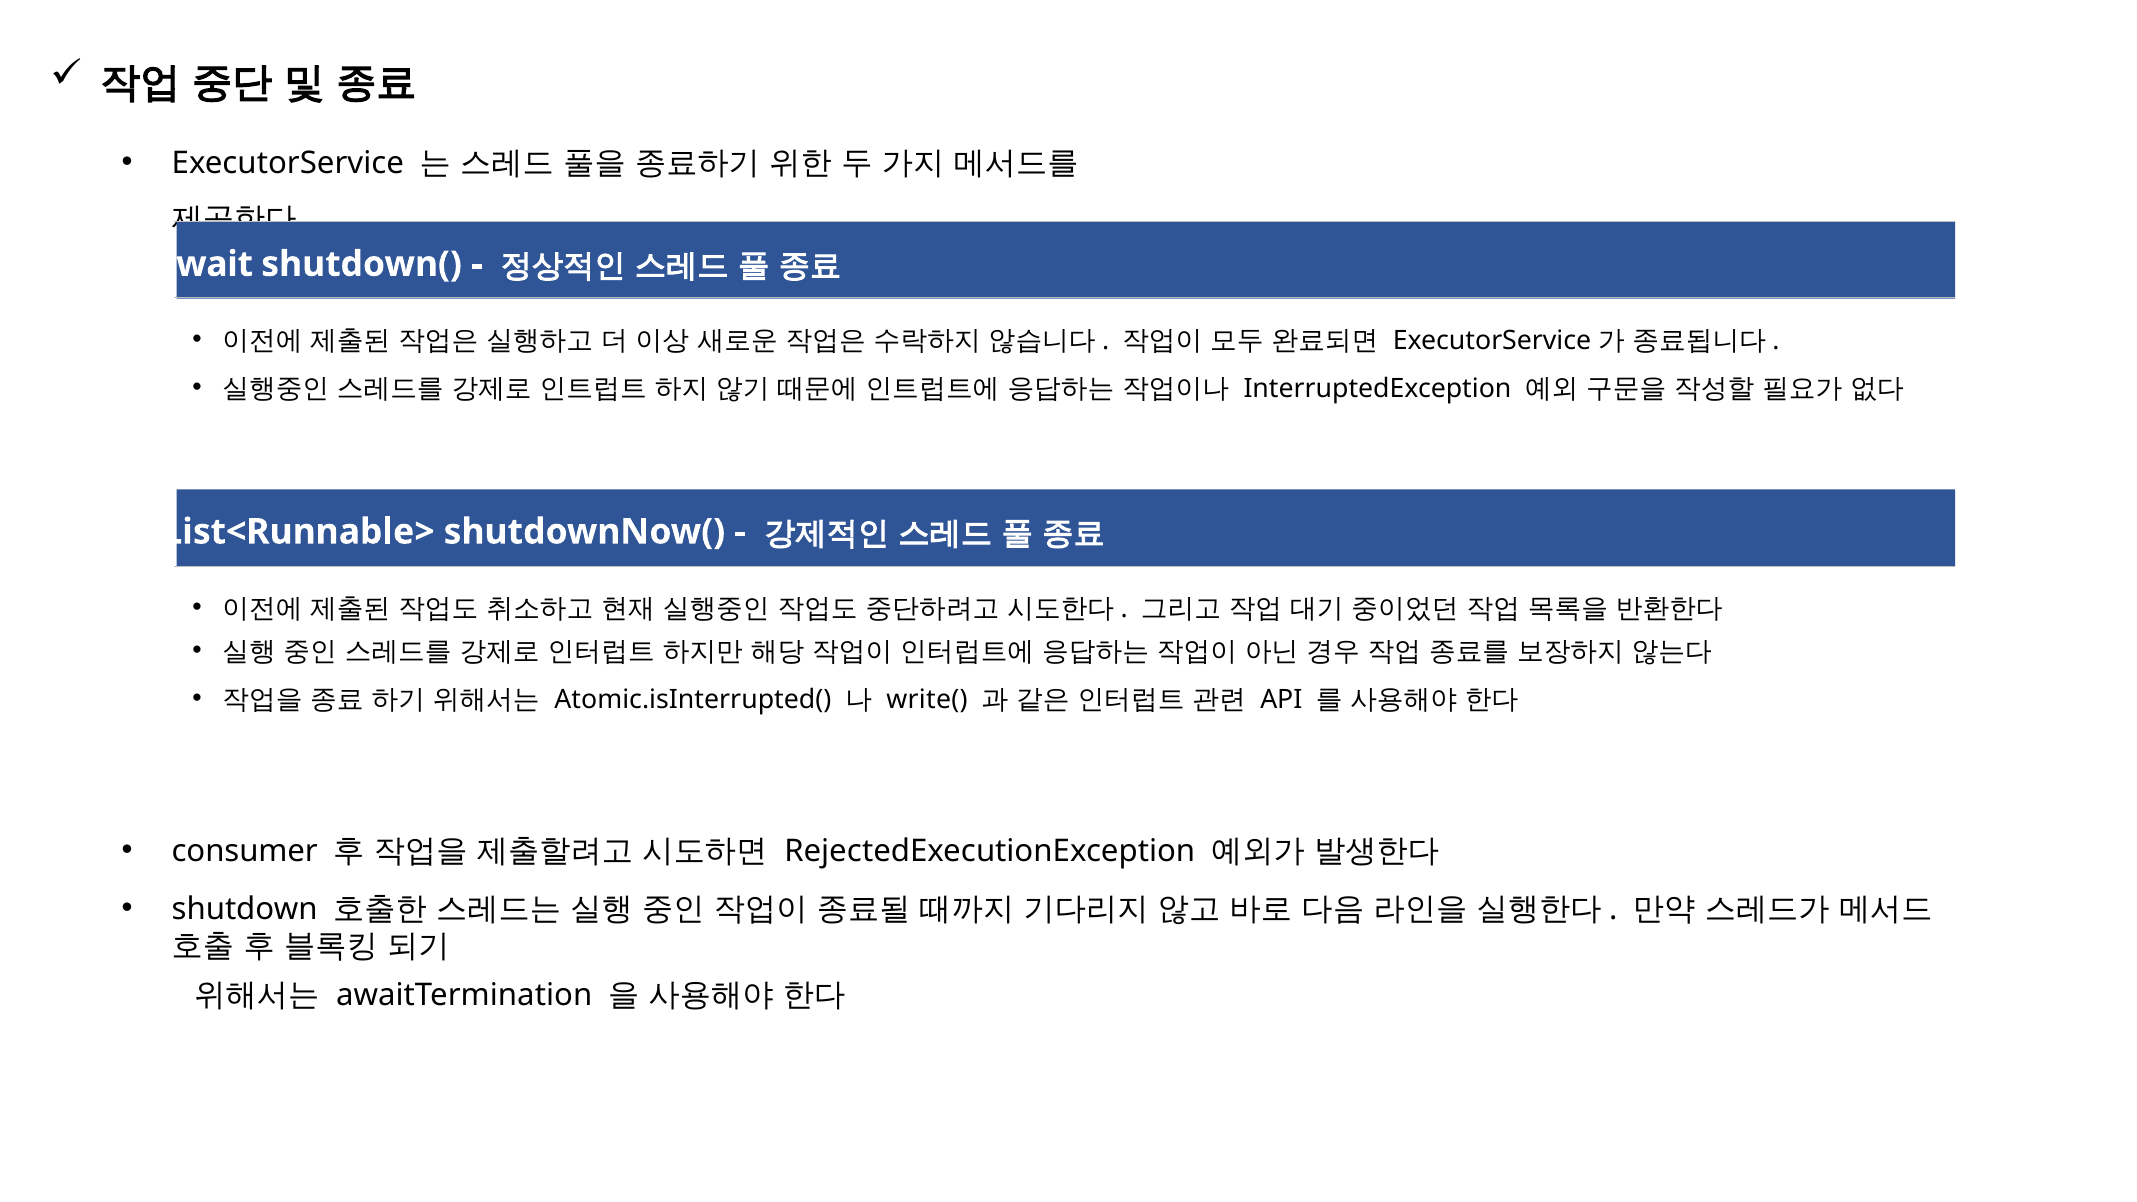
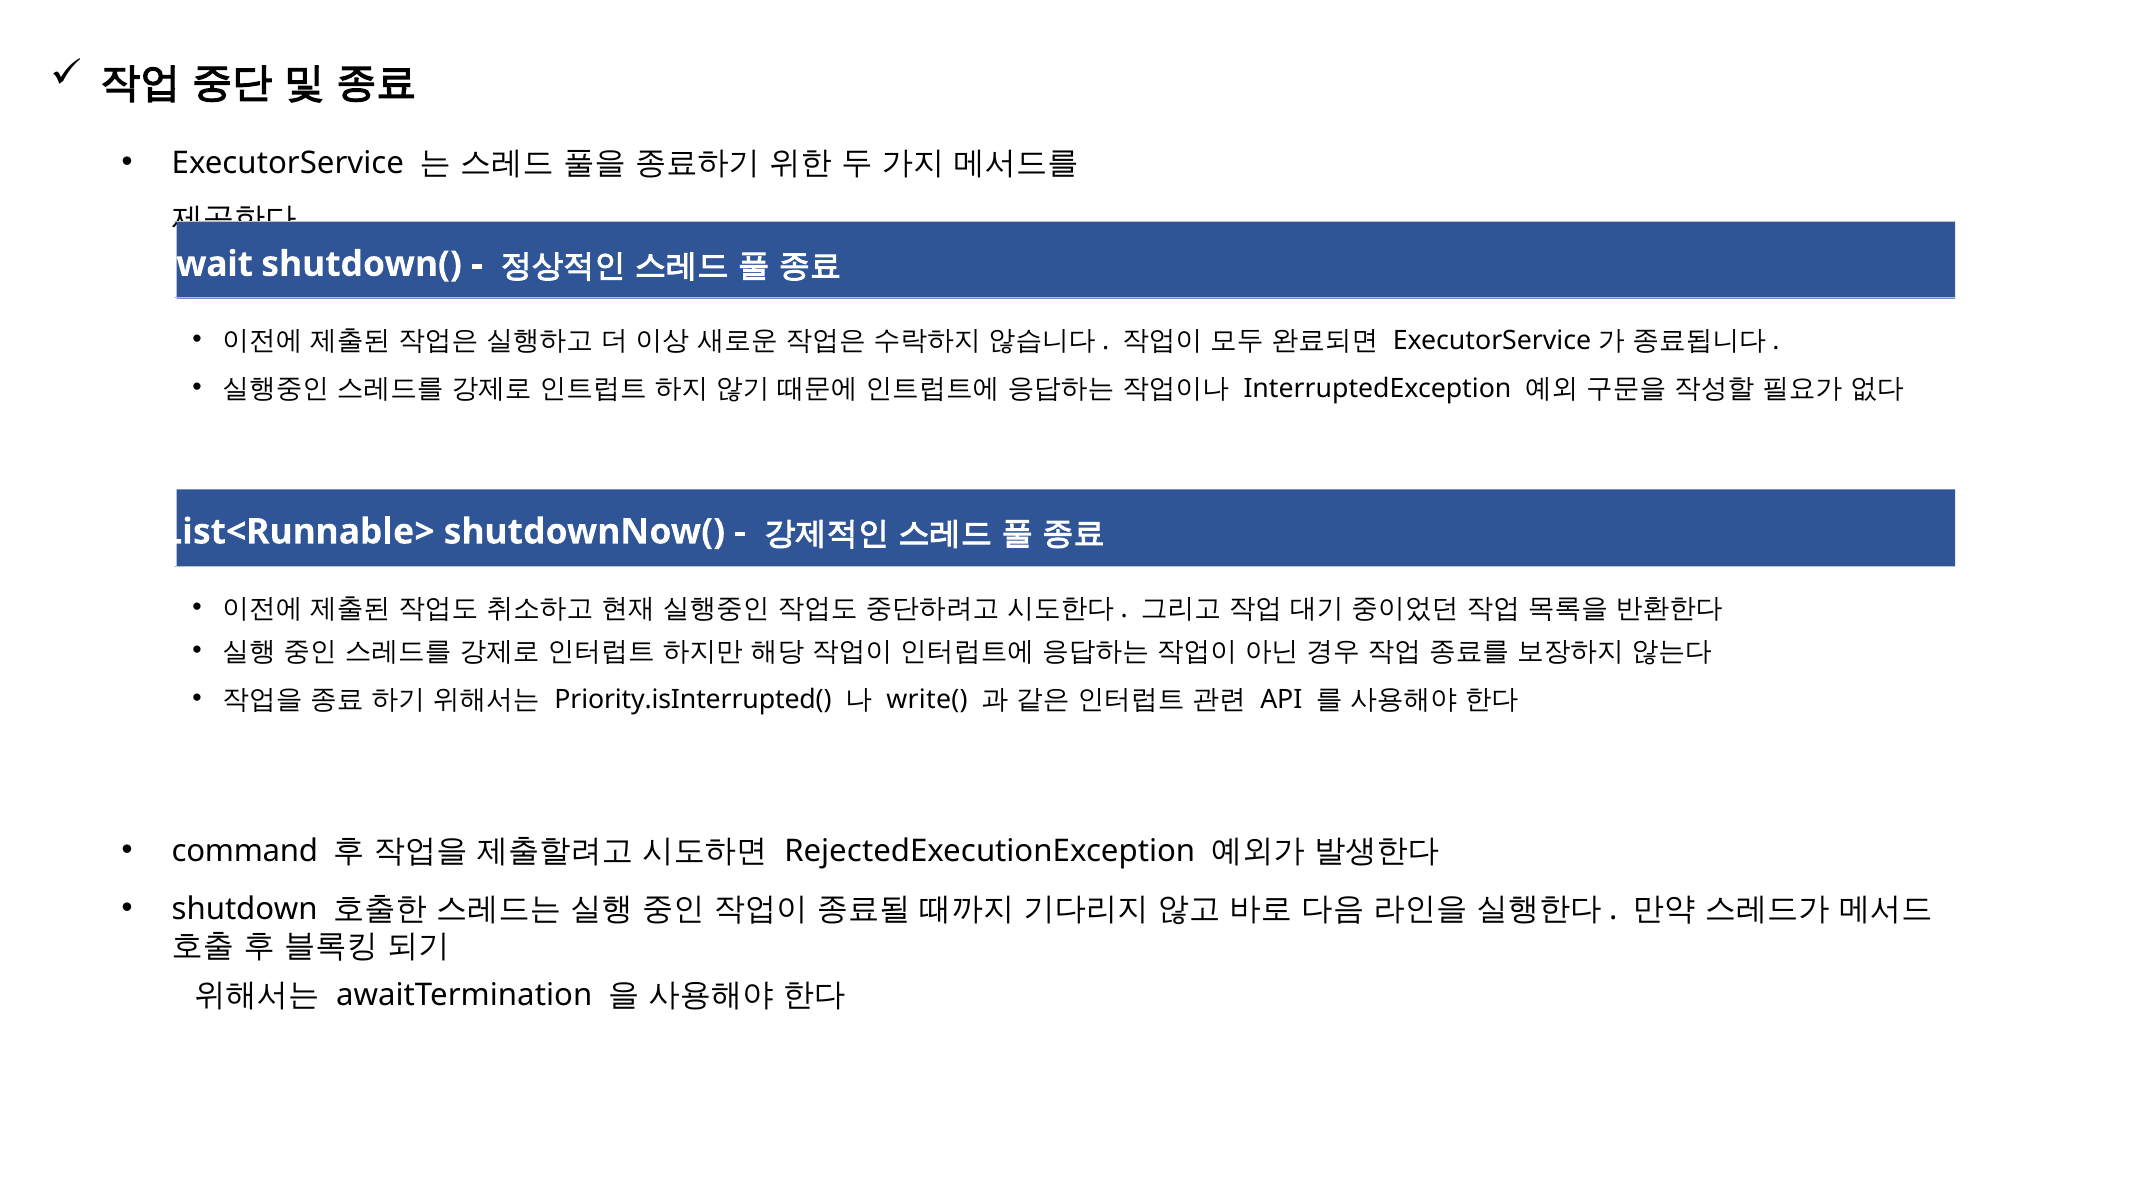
Atomic.isInterrupted(: Atomic.isInterrupted( -> Priority.isInterrupted( (693, 700)
consumer: consumer -> command (245, 851)
